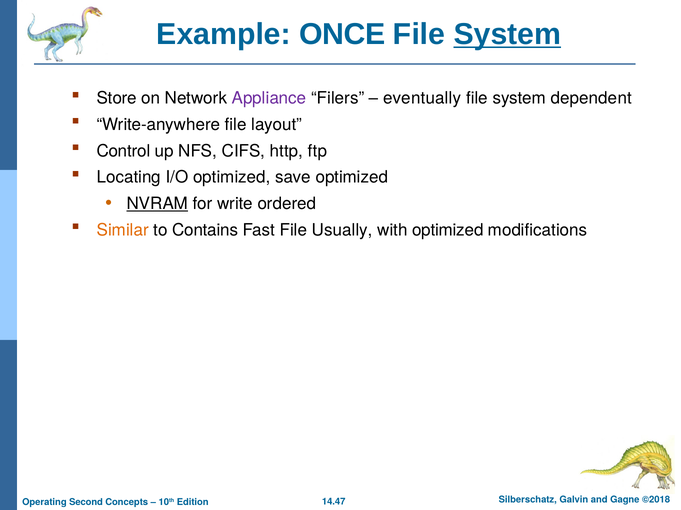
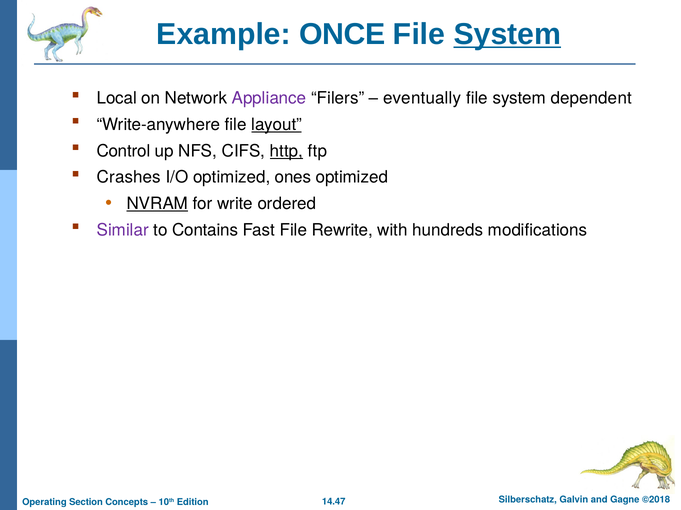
Store: Store -> Local (117, 98)
layout underline: none -> present (277, 125)
http underline: none -> present (287, 151)
Locating: Locating -> Crashes (129, 178)
save: save -> ones (293, 178)
Similar colour: orange -> purple (123, 230)
Usually: Usually -> Rewrite (342, 230)
with optimized: optimized -> hundreds (448, 230)
Second: Second -> Section (86, 503)
